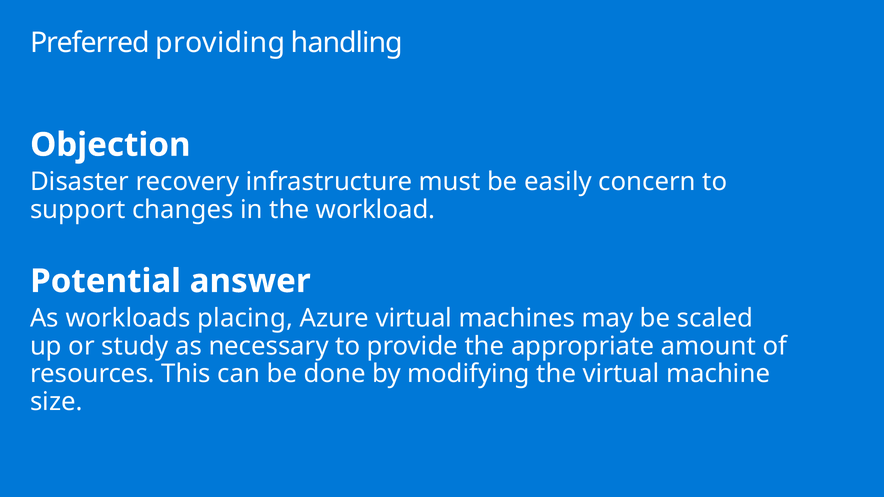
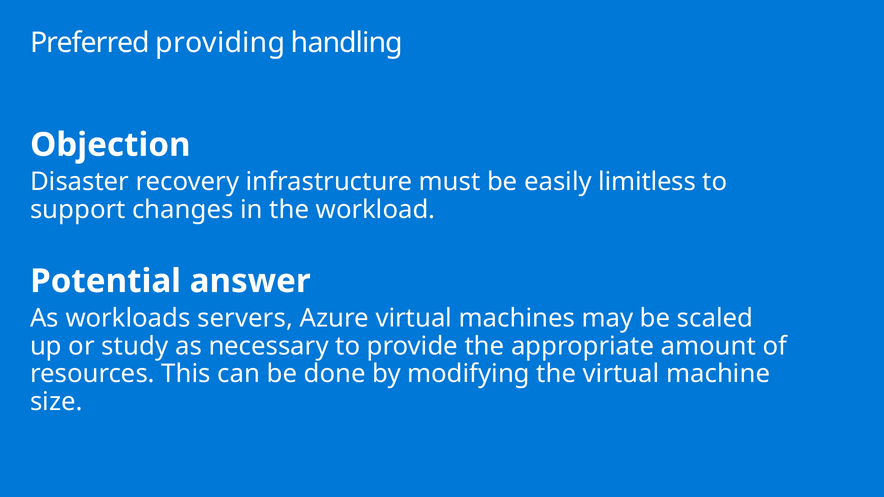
concern: concern -> limitless (647, 182)
placing: placing -> servers (245, 318)
